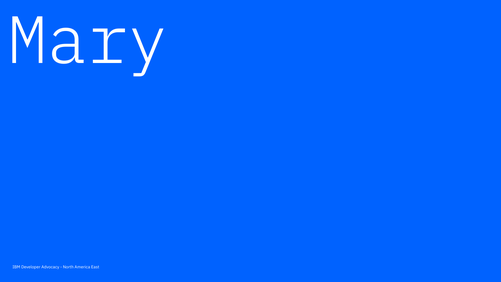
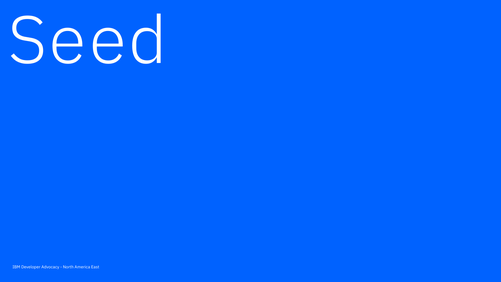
Mary: Mary -> Seed (88, 41)
